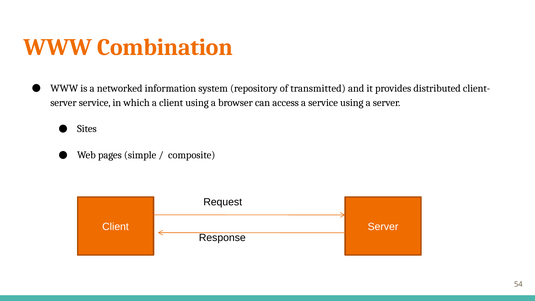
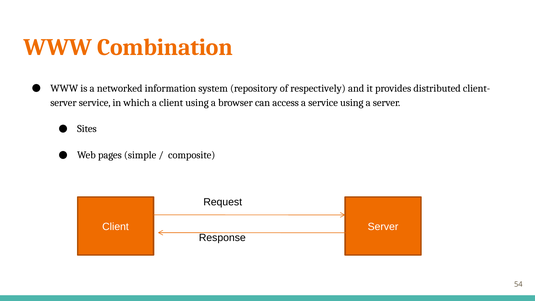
transmitted: transmitted -> respectively (318, 88)
